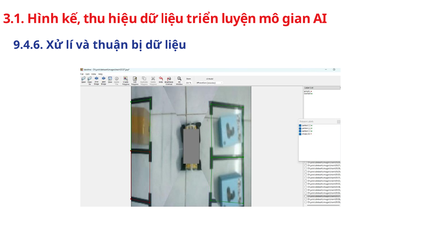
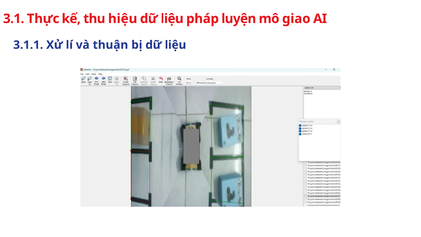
Hình: Hình -> Thực (43, 19)
triển: triển -> pháp (203, 19)
gian: gian -> giao (296, 19)
9.4.6: 9.4.6 -> 3.1.1 (28, 45)
